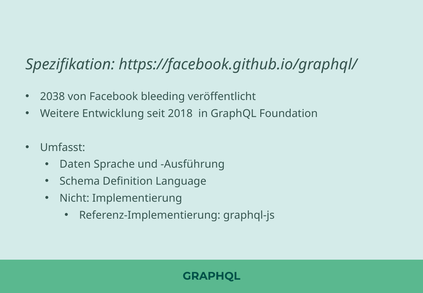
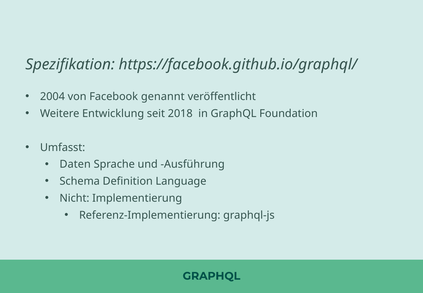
2038: 2038 -> 2004 (52, 97)
bleeding: bleeding -> genannt (163, 97)
